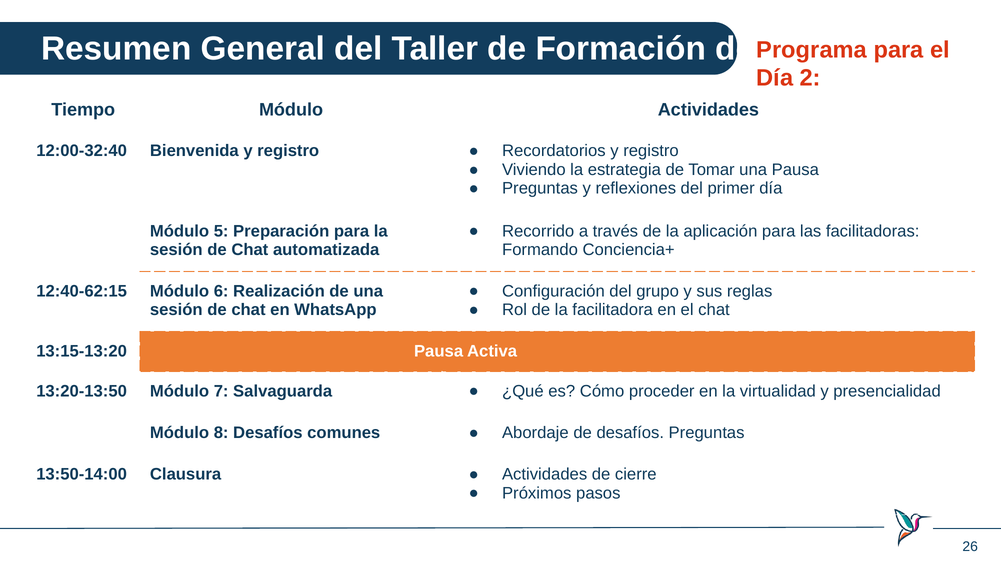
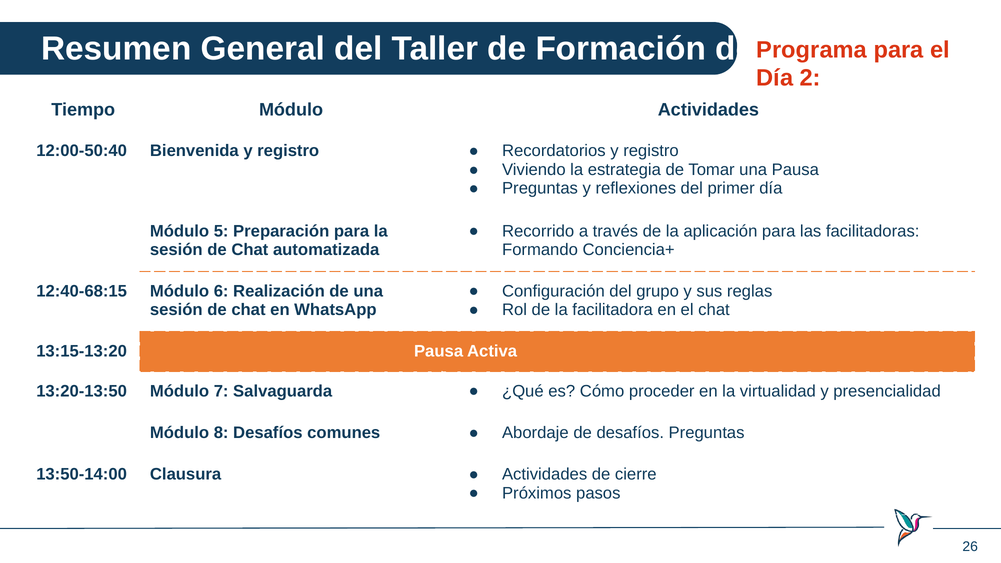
12:00-32:40: 12:00-32:40 -> 12:00-50:40 (82, 151)
12:40-62:15: 12:40-62:15 -> 12:40-68:15 (82, 291)
